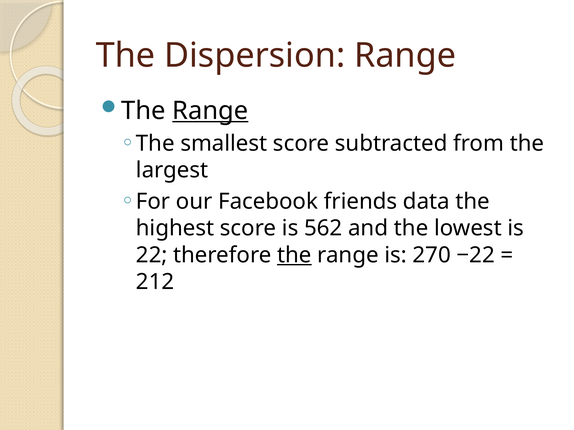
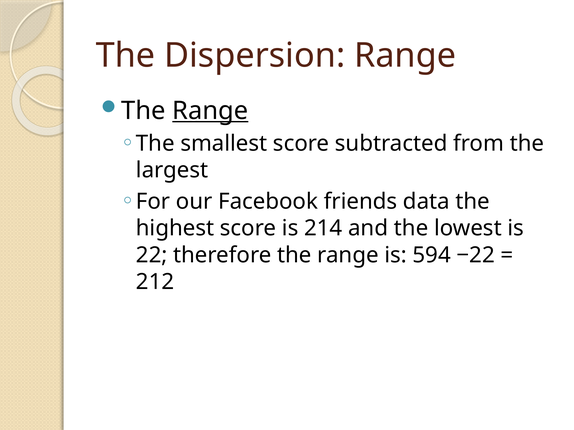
562: 562 -> 214 (323, 228)
the underline: present -> none (294, 255)
270: 270 -> 594 (432, 255)
